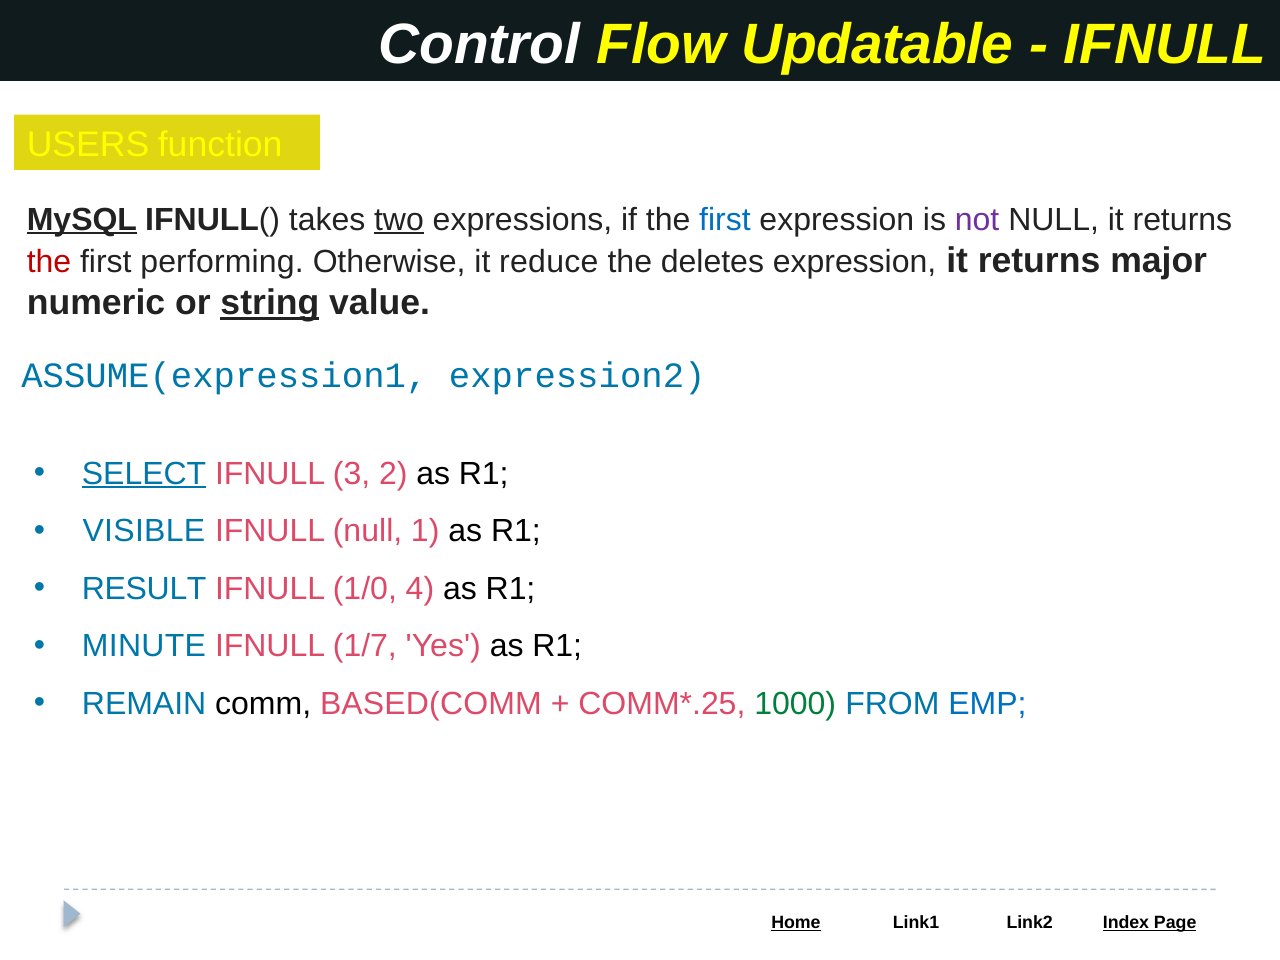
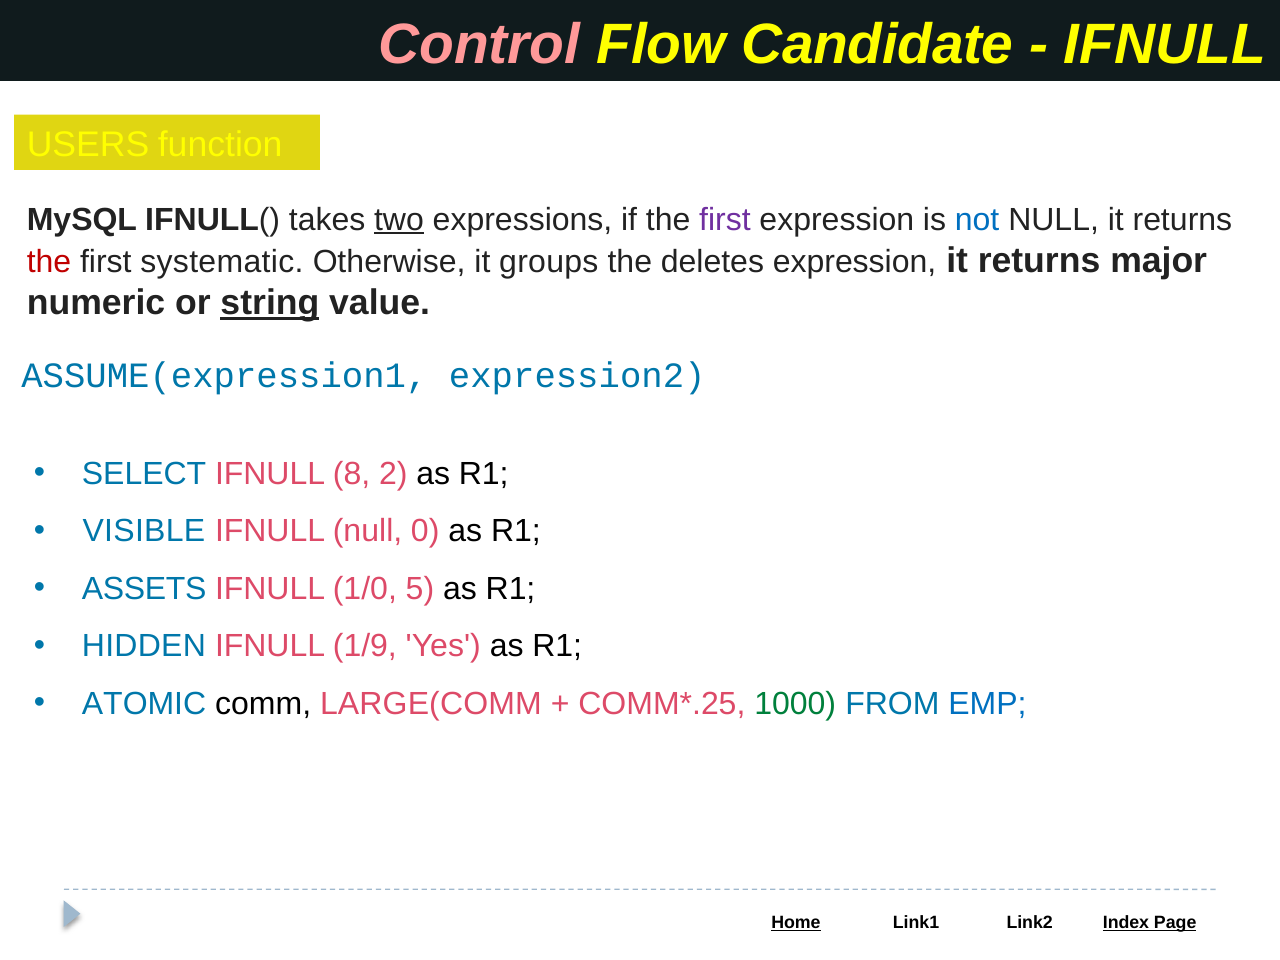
Control colour: white -> pink (479, 44)
Updatable: Updatable -> Candidate (878, 44)
MySQL underline: present -> none (82, 220)
first colour: blue -> purple (725, 220)
not colour: purple -> blue (977, 220)
performing: performing -> systematic (222, 262)
reduce: reduce -> groups (549, 262)
SELECT underline: present -> none (144, 474)
3: 3 -> 8 (352, 474)
1: 1 -> 0 (425, 531)
RESULT: RESULT -> ASSETS (144, 589)
4: 4 -> 5 (420, 589)
MINUTE: MINUTE -> HIDDEN (144, 646)
1/7: 1/7 -> 1/9 (365, 646)
REMAIN: REMAIN -> ATOMIC (144, 704)
BASED(COMM: BASED(COMM -> LARGE(COMM (431, 704)
